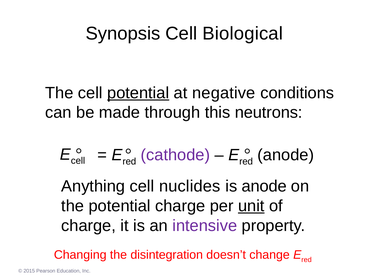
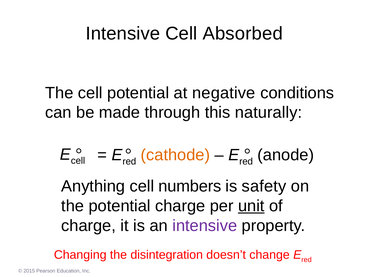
Synopsis: Synopsis -> Intensive (123, 34)
Biological: Biological -> Absorbed (243, 34)
potential underline: present -> none (138, 93)
neutrons: neutrons -> naturally (269, 112)
cathode colour: purple -> orange (175, 155)
nuclides: nuclides -> numbers (190, 186)
is anode: anode -> safety (264, 186)
